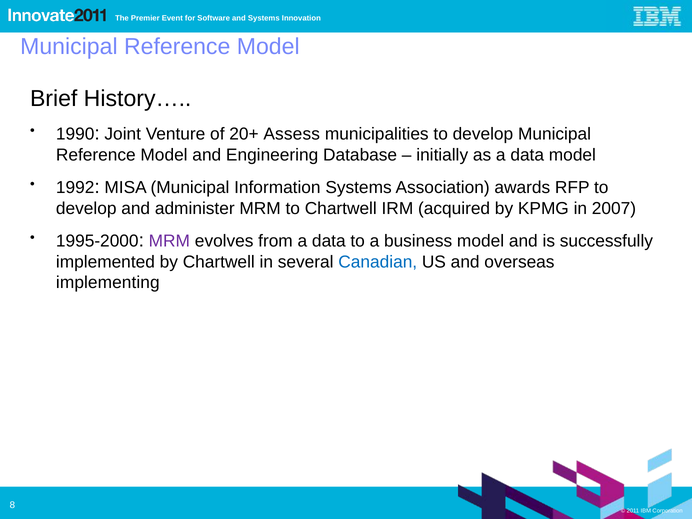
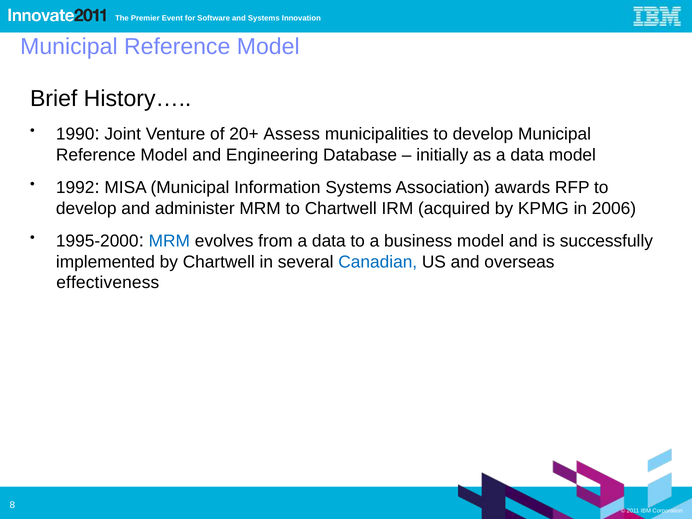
2007: 2007 -> 2006 (614, 209)
MRM colour: purple -> blue (169, 241)
implementing: implementing -> effectiveness (108, 283)
